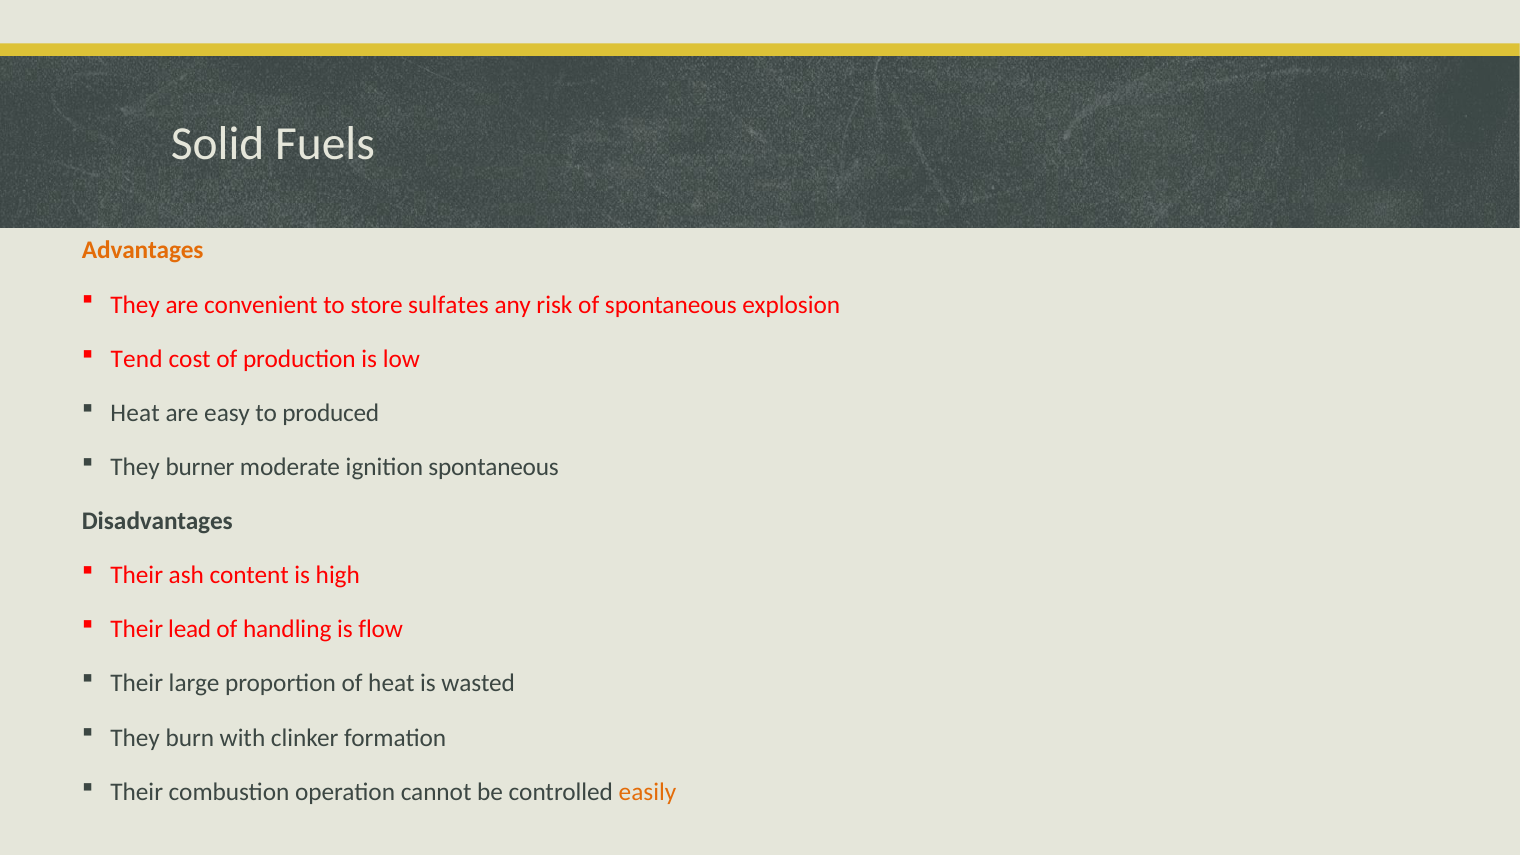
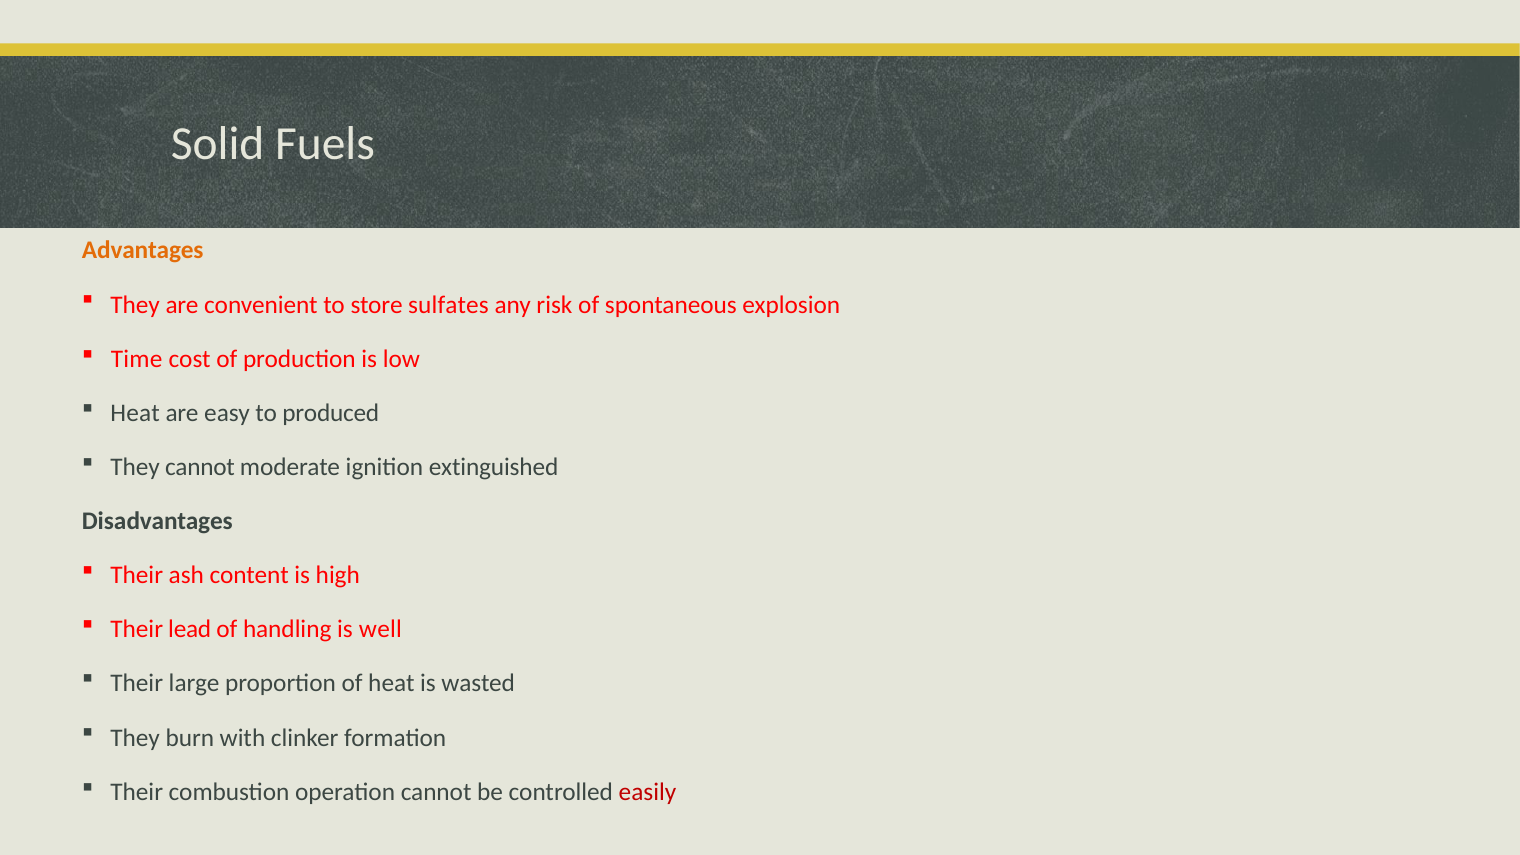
Tend: Tend -> Time (137, 359)
They burner: burner -> cannot (200, 467)
ignition spontaneous: spontaneous -> extinguished (494, 467)
flow: flow -> well (380, 630)
easily colour: orange -> red (647, 792)
